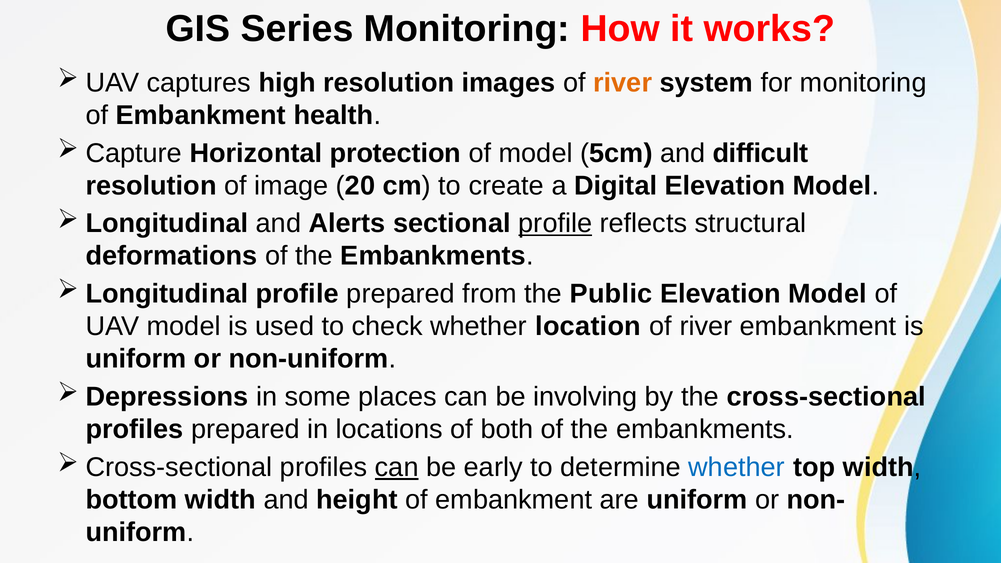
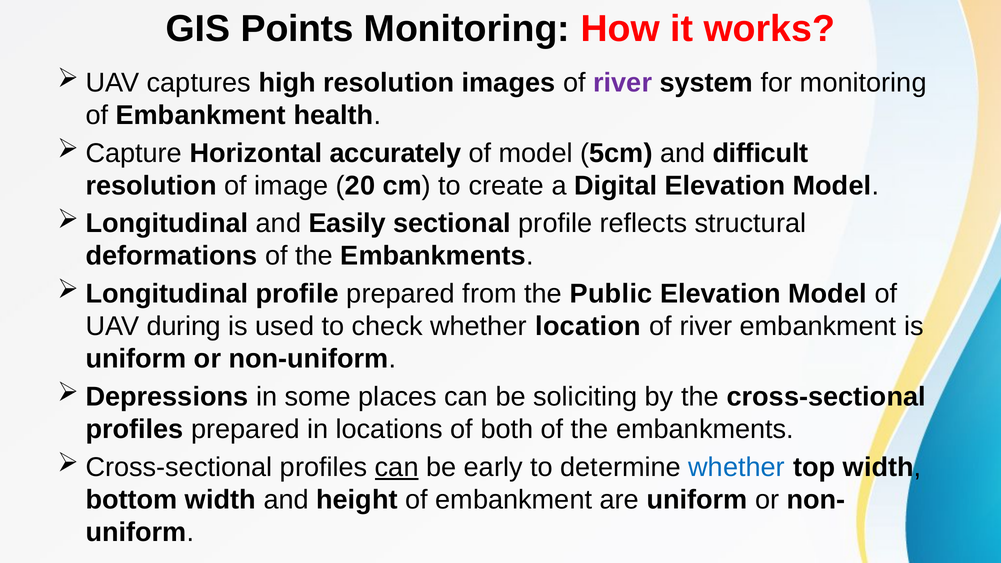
Series: Series -> Points (297, 29)
river colour: orange -> purple (623, 83)
protection: protection -> accurately (395, 153)
Alerts: Alerts -> Easily (347, 224)
profile underline: present -> none (555, 224)
UAV model: model -> during (184, 326)
involving: involving -> soliciting (585, 397)
